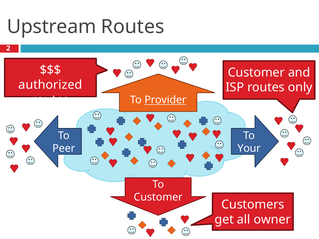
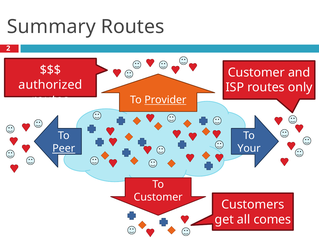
Upstream: Upstream -> Summary (51, 27)
Peer underline: none -> present (64, 149)
owner: owner -> comes (272, 220)
